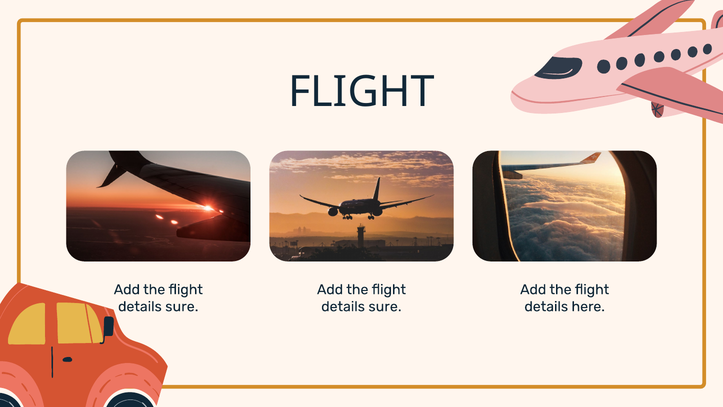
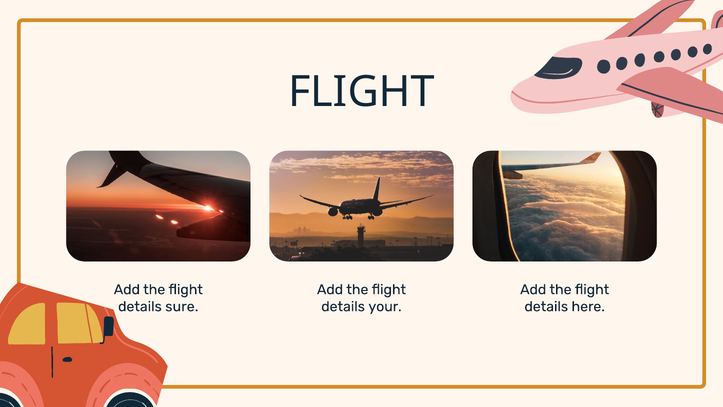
sure: sure -> your (385, 306)
